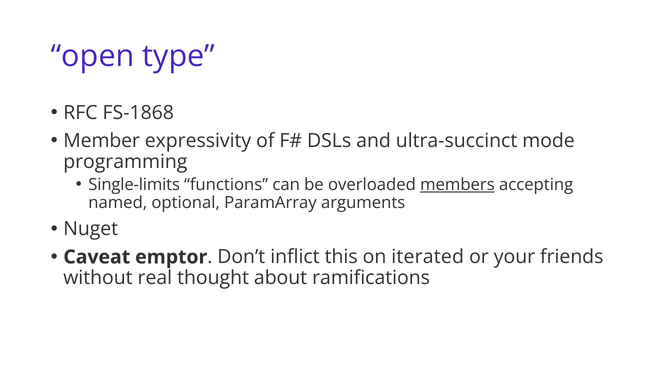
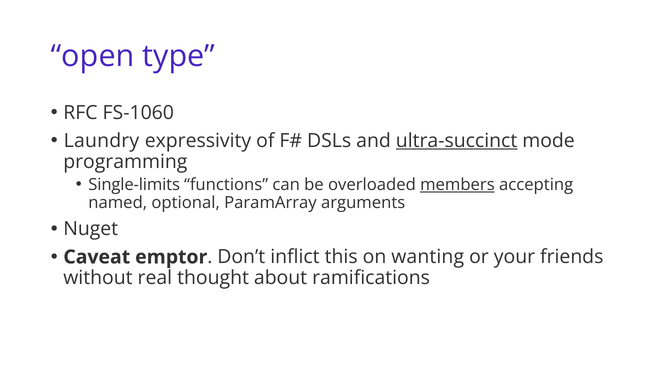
FS-1868: FS-1868 -> FS-1060 (138, 113)
Member: Member -> Laundry (101, 141)
ultra-succinct underline: none -> present (457, 141)
iterated: iterated -> wanting (428, 257)
